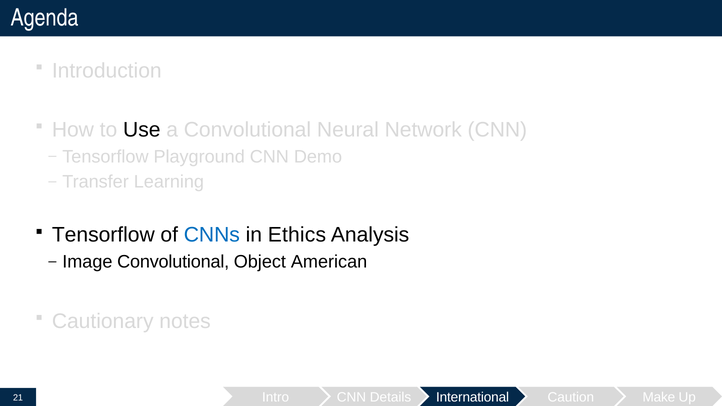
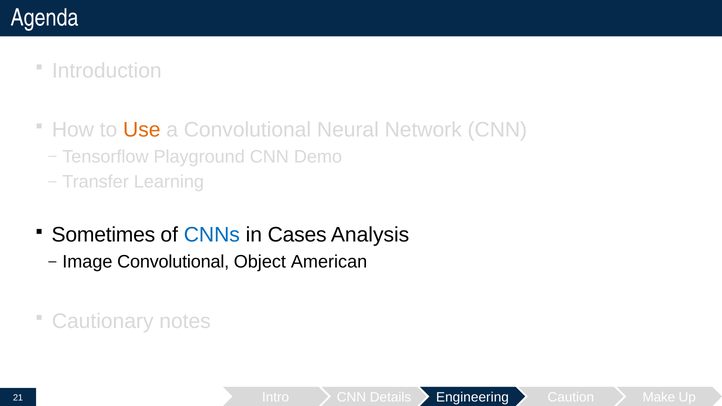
Use colour: black -> orange (142, 130)
Tensorflow: Tensorflow -> Sometimes (103, 235)
Ethics: Ethics -> Cases (297, 235)
International: International -> Engineering (472, 397)
